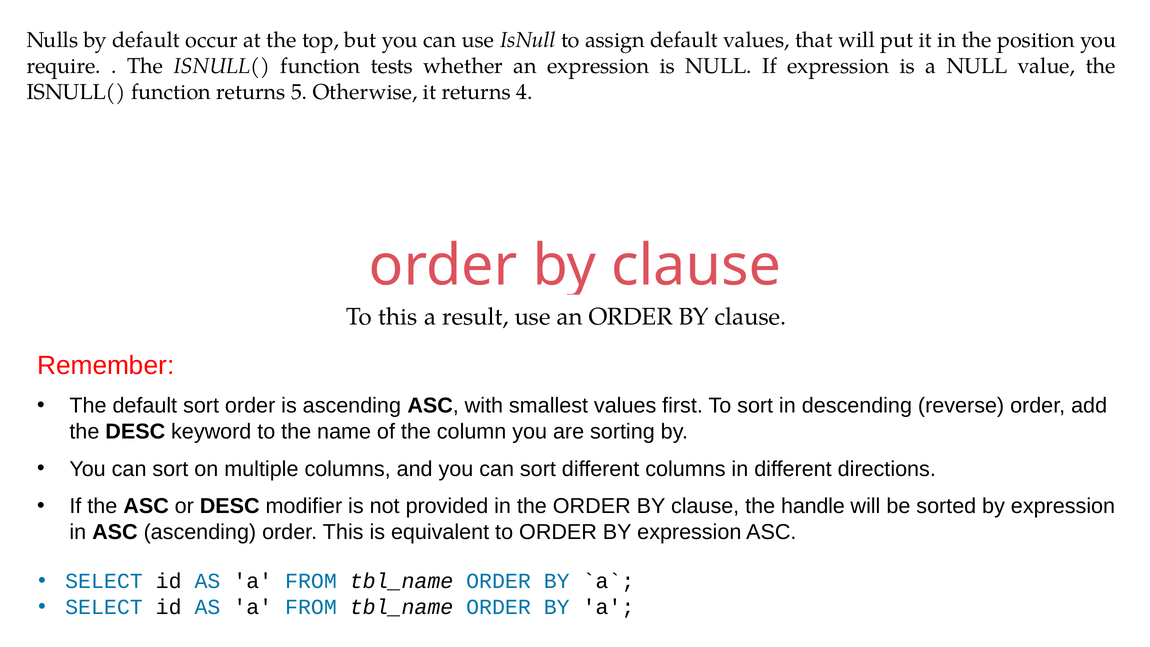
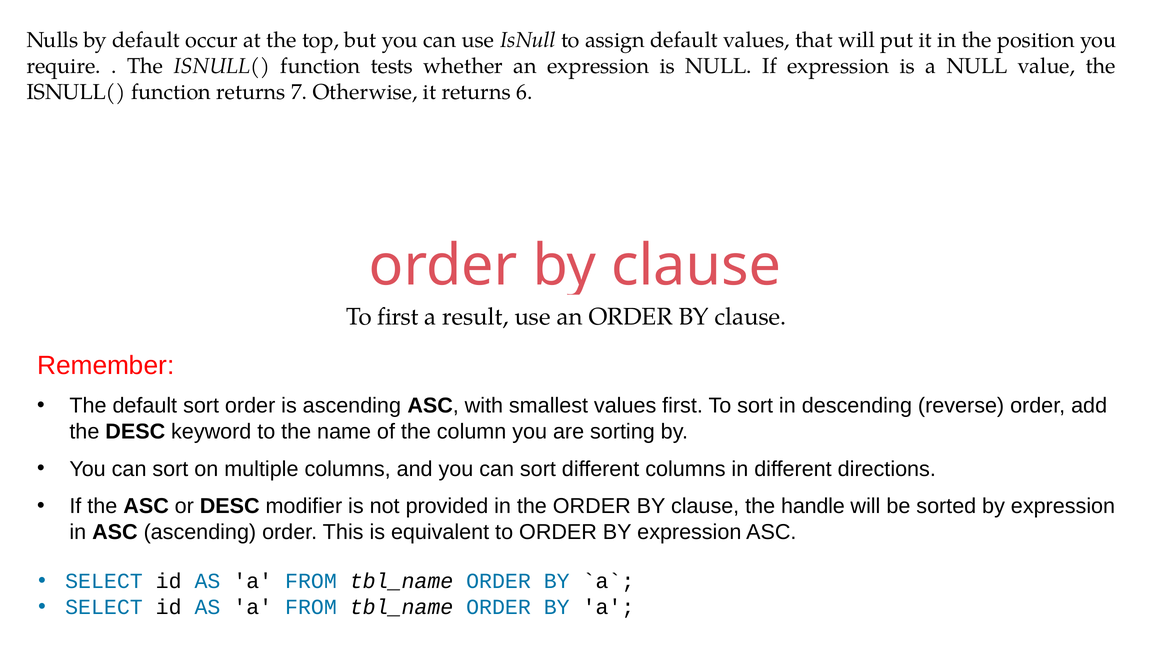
5: 5 -> 7 (299, 92)
4: 4 -> 6 (524, 92)
To this: this -> first (398, 317)
